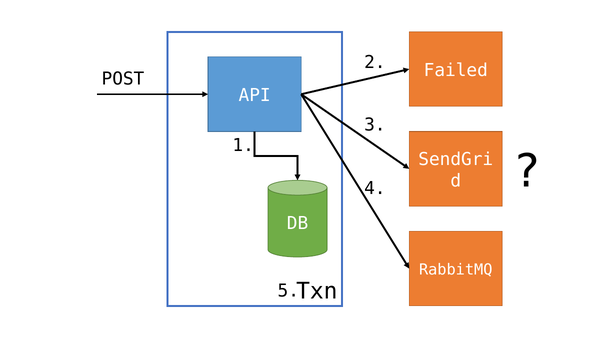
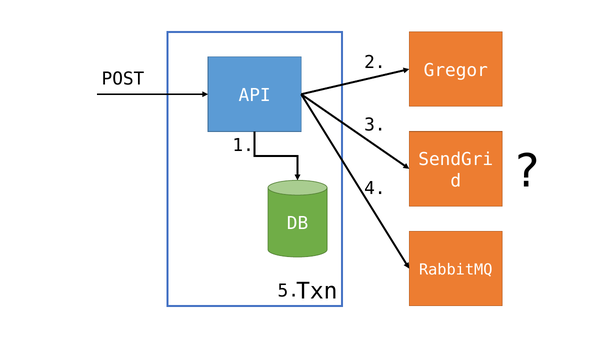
Failed: Failed -> Gregor (456, 70)
